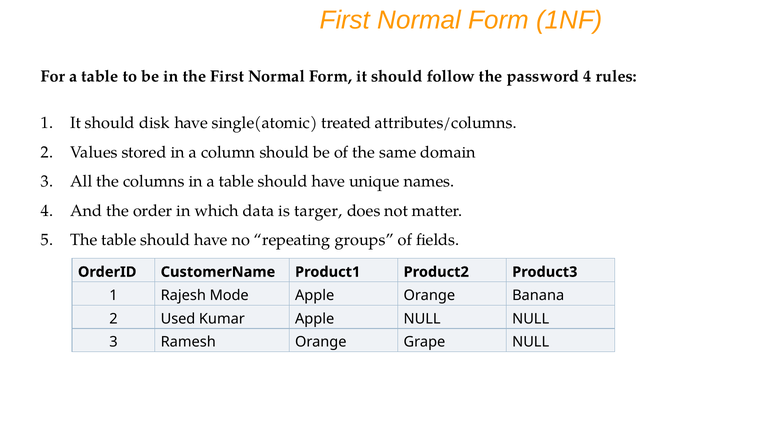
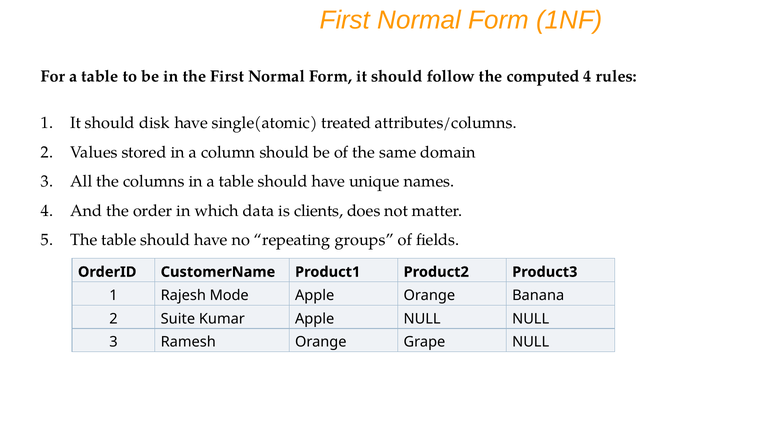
password: password -> computed (543, 76)
targer: targer -> clients (319, 211)
Used: Used -> Suite (178, 319)
